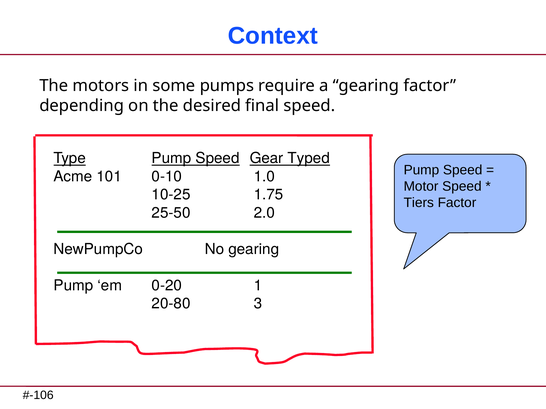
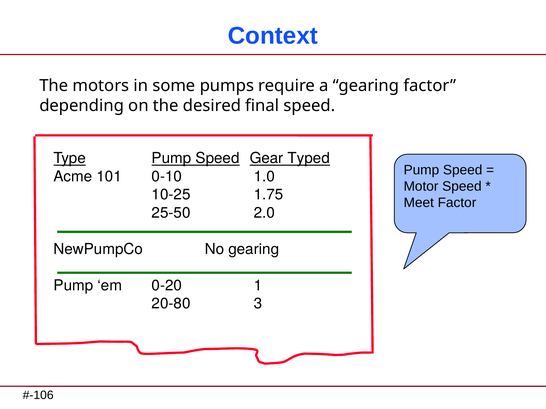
Tiers: Tiers -> Meet (419, 203)
